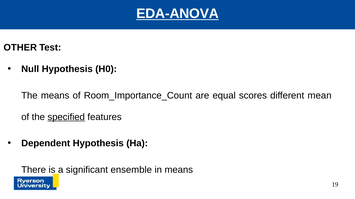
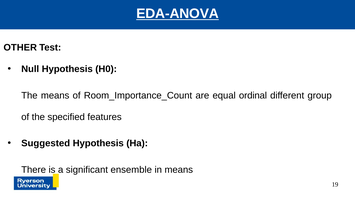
scores: scores -> ordinal (253, 96)
mean: mean -> group (320, 96)
specified underline: present -> none (66, 117)
Dependent: Dependent -> Suggested (46, 144)
